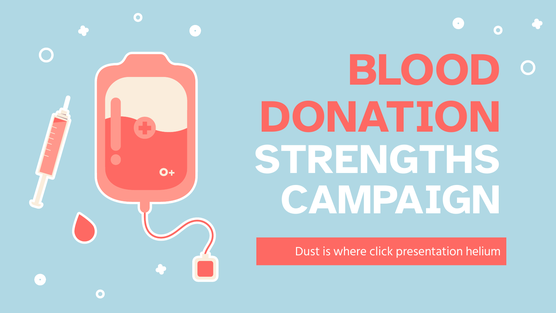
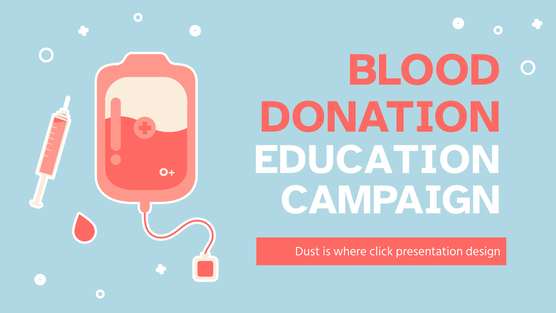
STRENGTHS: STRENGTHS -> EDUCATION (377, 159)
helium: helium -> design (483, 251)
